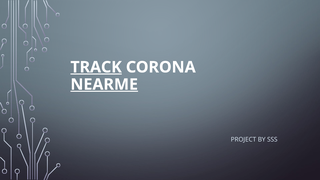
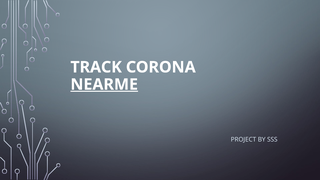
TRACK underline: present -> none (96, 67)
